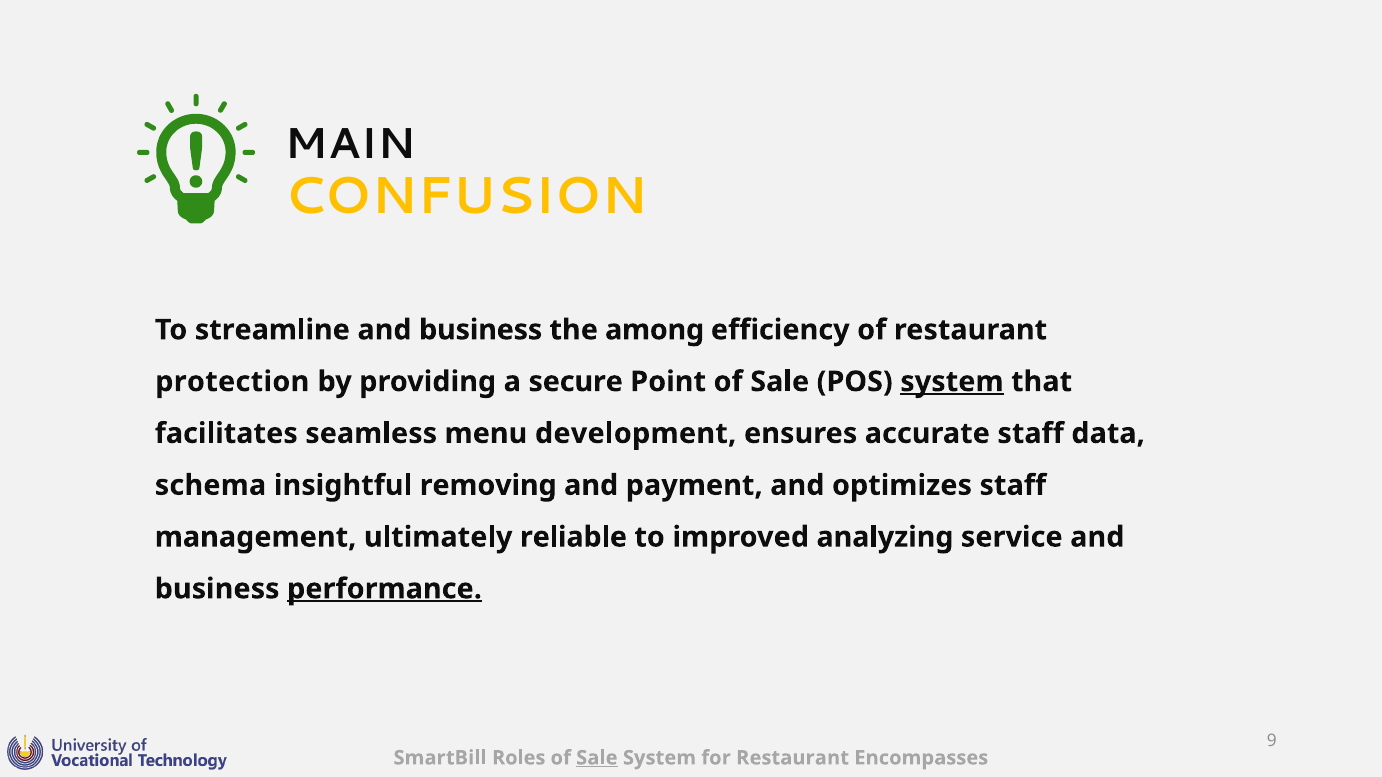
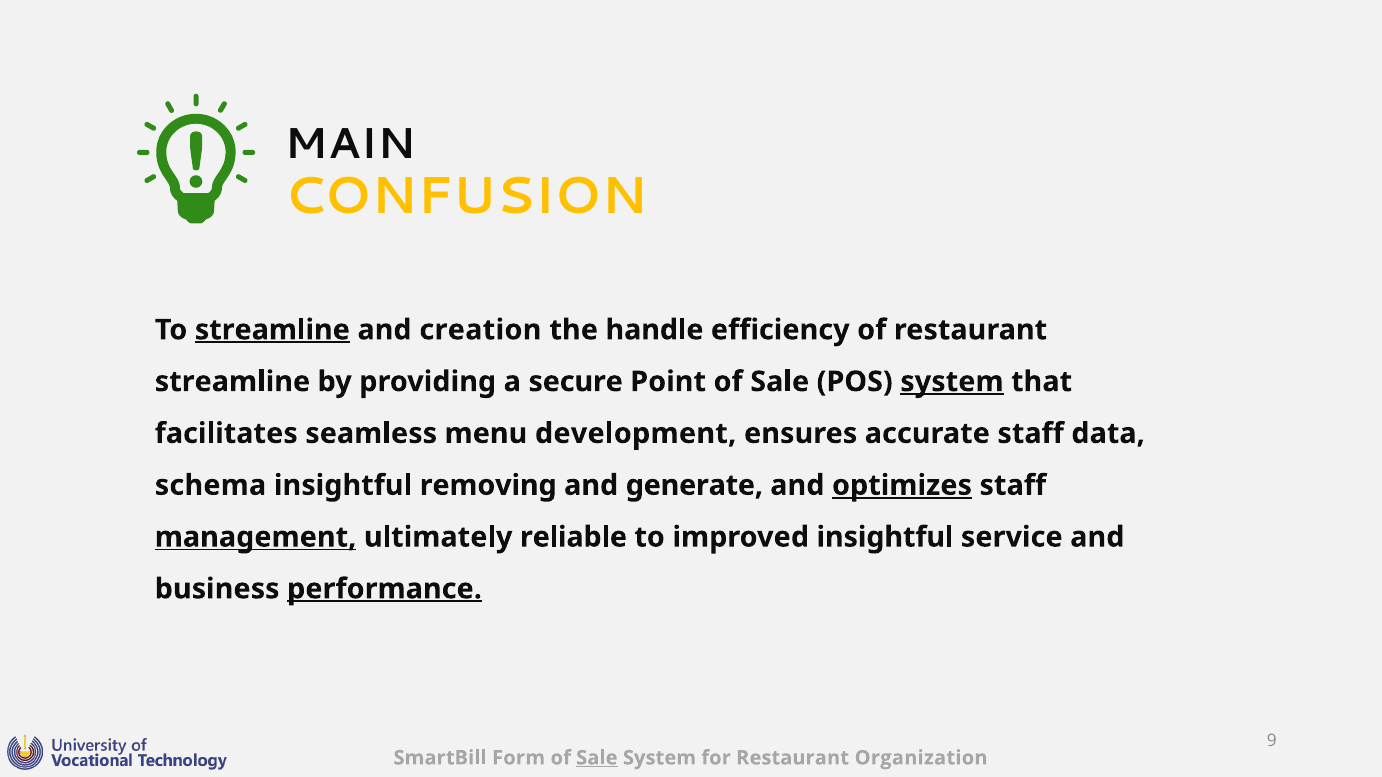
streamline underline: none -> present (272, 330)
business: business -> creation (480, 330)
among: among -> handle (655, 330)
protection: protection -> streamline (232, 382)
payment: payment -> generate (694, 486)
optimizes underline: none -> present (902, 486)
management underline: none -> present (256, 537)
improved analyzing: analyzing -> insightful (885, 537)
Roles: Roles -> Form (519, 758)
Encompasses: Encompasses -> Organization (921, 758)
